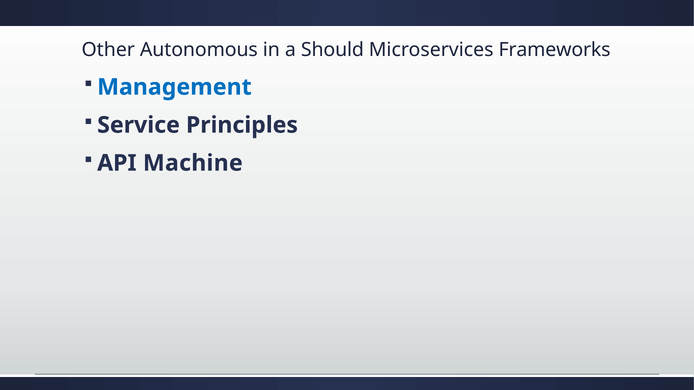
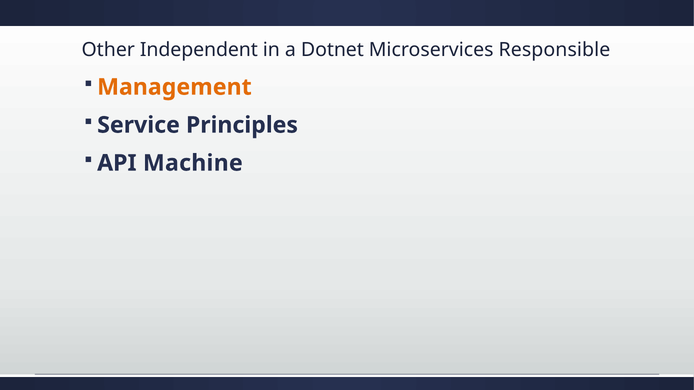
Autonomous: Autonomous -> Independent (199, 50)
Should: Should -> Dotnet (332, 50)
Frameworks: Frameworks -> Responsible (554, 50)
Management colour: blue -> orange (174, 87)
